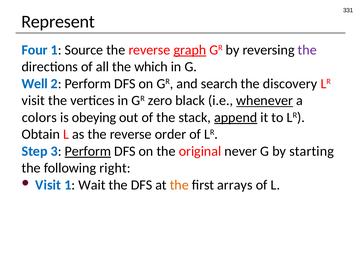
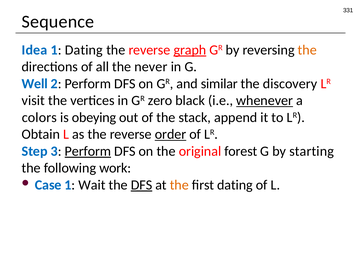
Represent: Represent -> Sequence (58, 22)
Four: Four -> Idea (35, 50)
1 Source: Source -> Dating (84, 50)
the colour: purple -> orange (307, 50)
which: which -> never (151, 67)
search: search -> similar (219, 84)
append underline: present -> none (236, 117)
order underline: none -> present (170, 134)
never: never -> forest (241, 151)
right: right -> work (115, 168)
Visit: Visit -> Case (48, 185)
DFS underline: none -> present (142, 185)
first arrays: arrays -> dating (235, 185)
